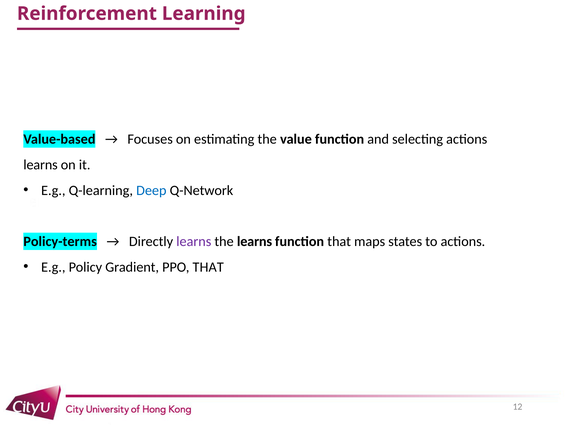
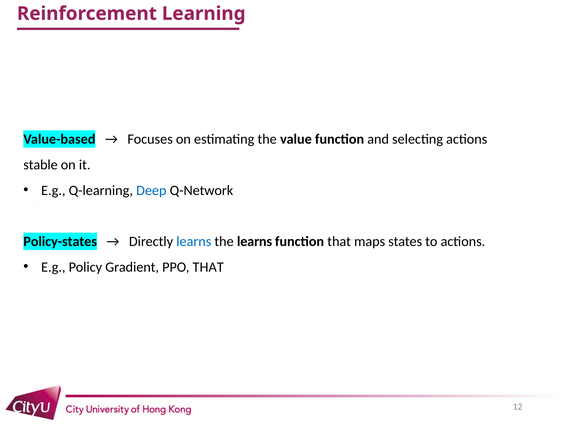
learns: learns -> stable (41, 165)
Policy-terms: Policy-terms -> Policy-states (60, 241)
learns colour: purple -> blue (194, 241)
